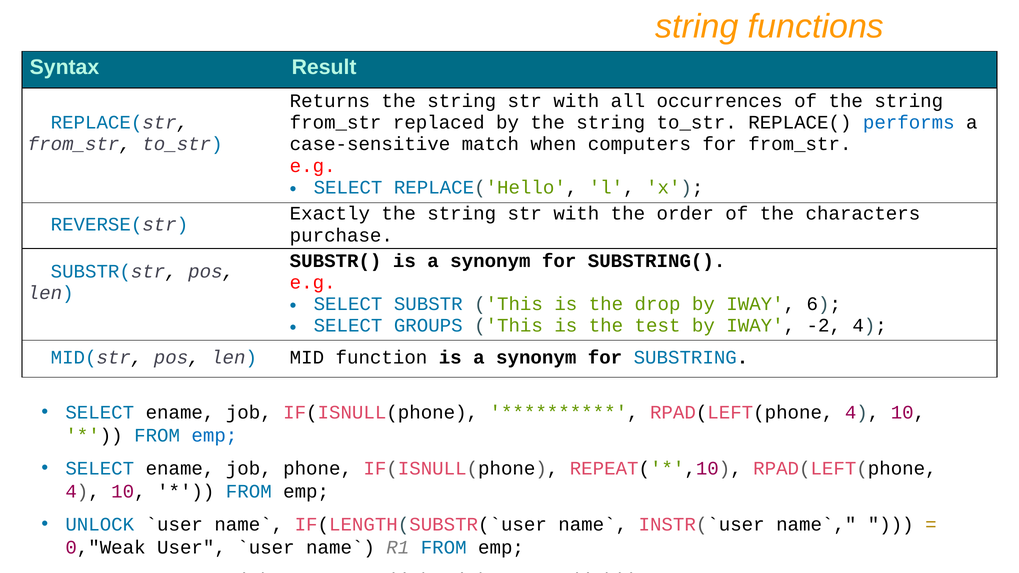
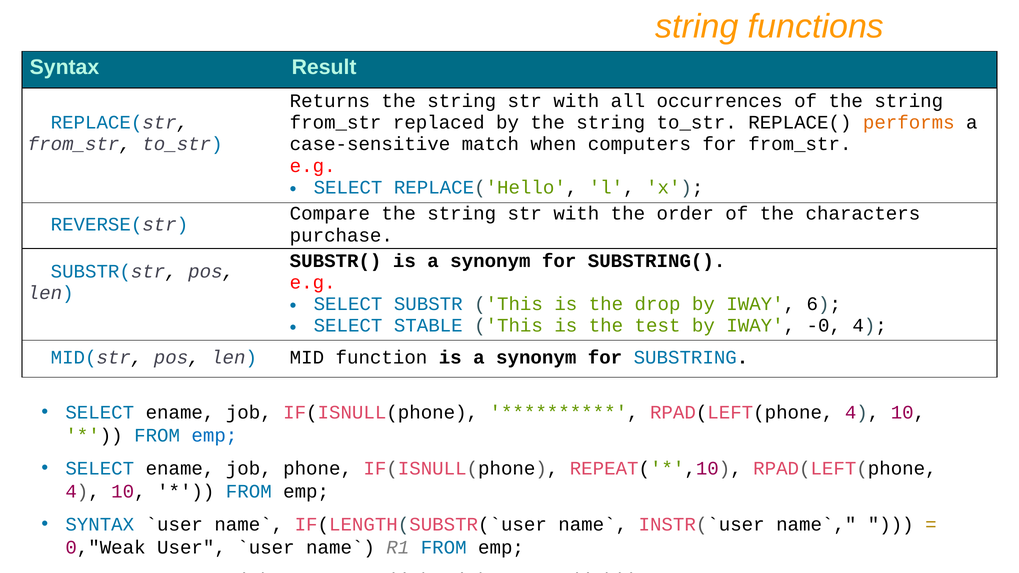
performs colour: blue -> orange (909, 123)
Exactly: Exactly -> Compare (330, 214)
GROUPS: GROUPS -> STABLE (428, 326)
-2: -2 -> -0 (824, 326)
UNLOCK: UNLOCK -> SYNTAX (100, 525)
